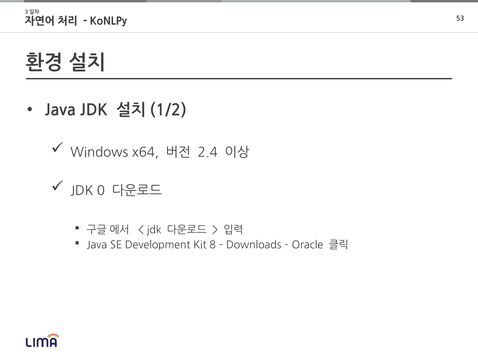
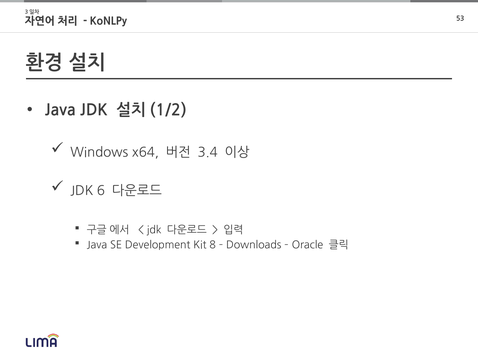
2.4: 2.4 -> 3.4 (208, 152)
0: 0 -> 6 (101, 191)
